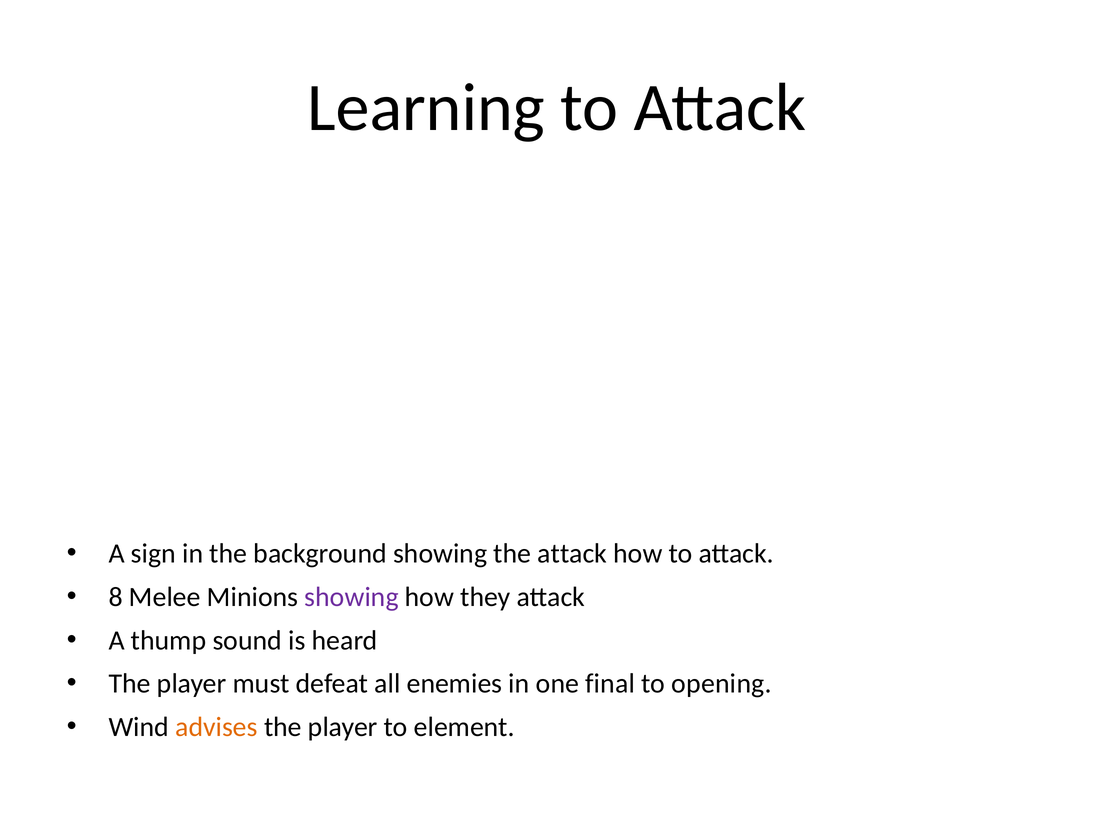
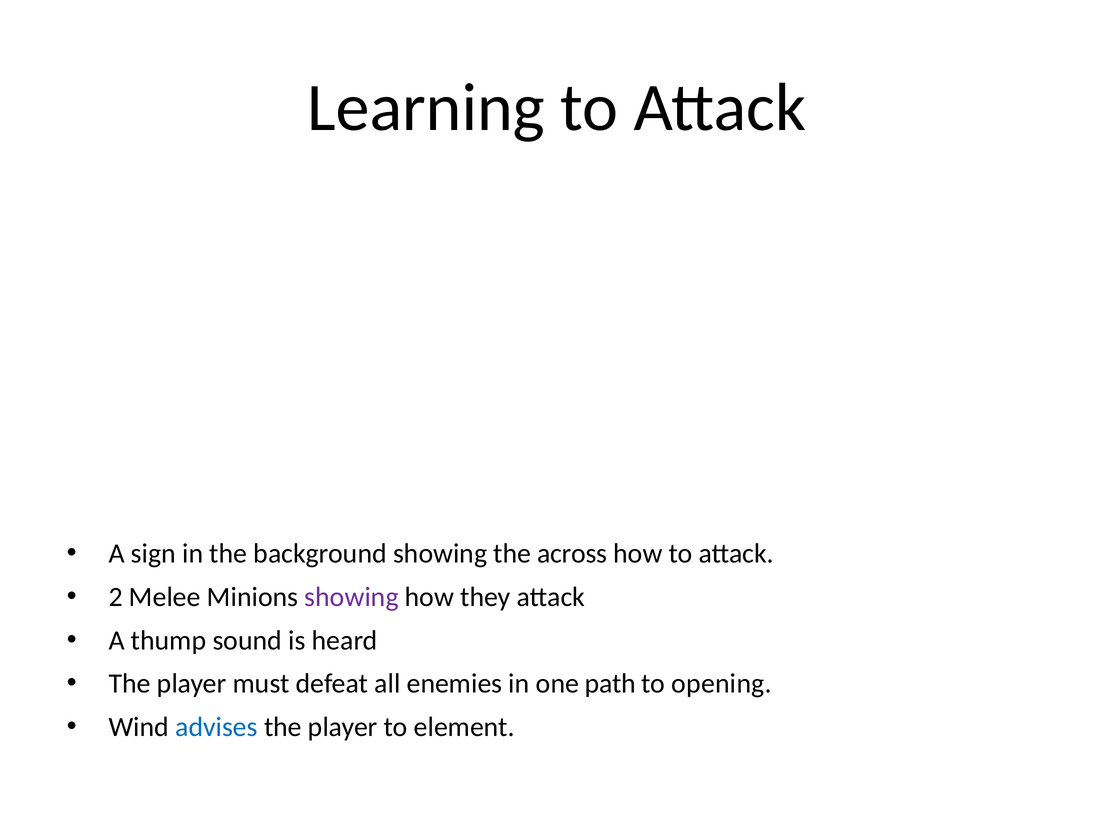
the attack: attack -> across (572, 553)
8: 8 -> 2 (116, 597)
final: final -> path (610, 683)
advises colour: orange -> blue (216, 727)
